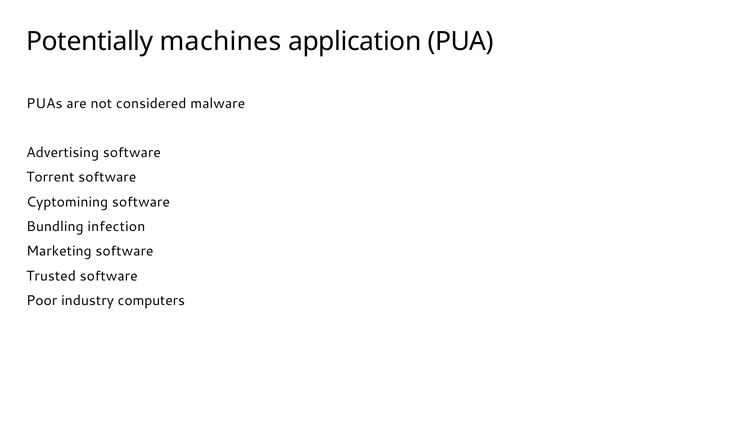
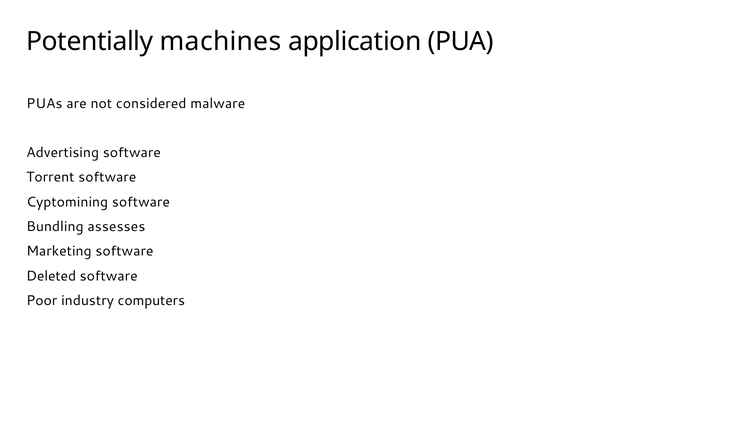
infection: infection -> assesses (116, 226)
Trusted: Trusted -> Deleted (51, 276)
